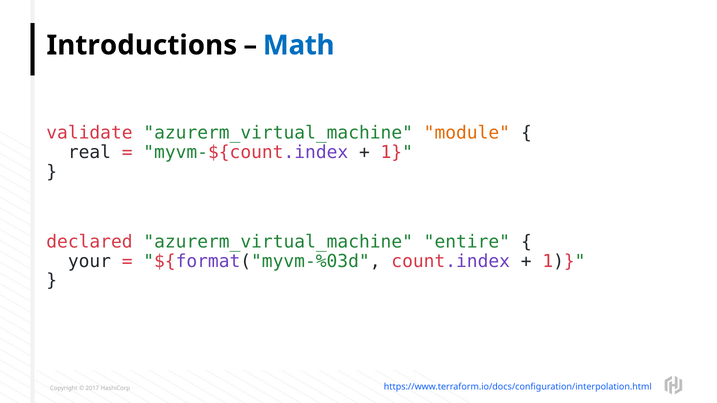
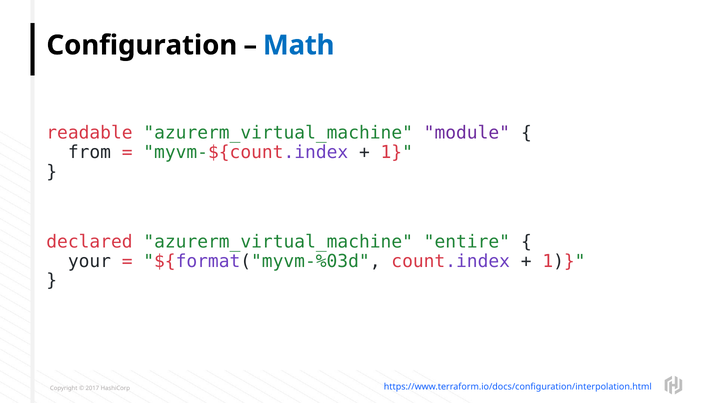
Introductions: Introductions -> Configuration (142, 45)
validate: validate -> readable (89, 133)
module colour: orange -> purple (467, 133)
real: real -> from (89, 153)
